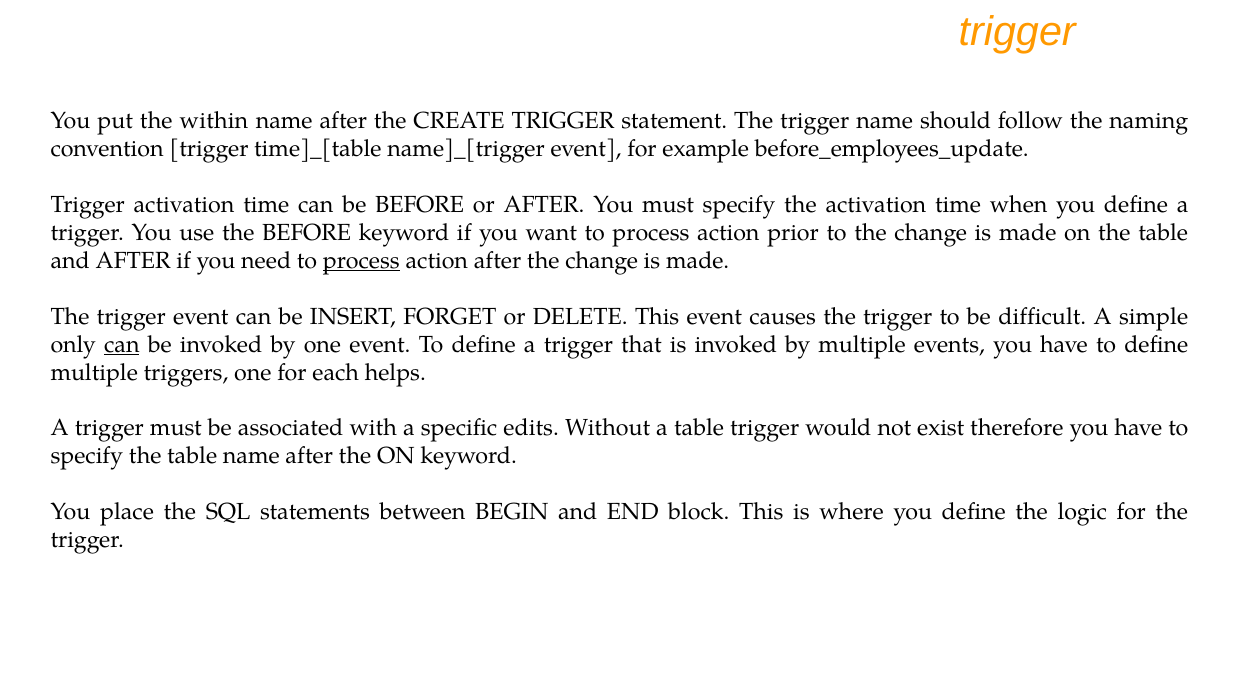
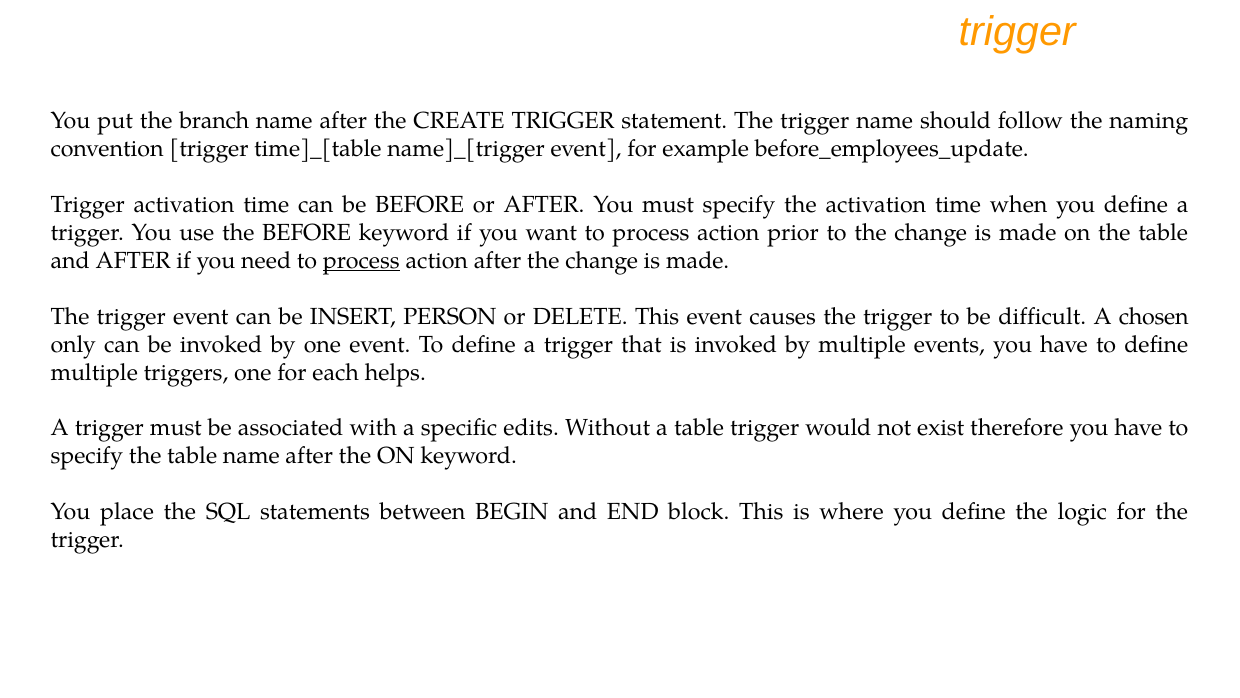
within: within -> branch (214, 121)
FORGET: FORGET -> PERSON (450, 316)
simple: simple -> chosen (1154, 316)
can underline: present -> none (122, 344)
